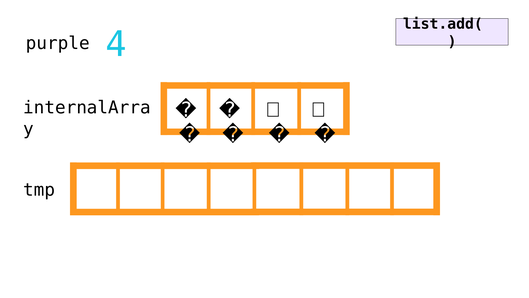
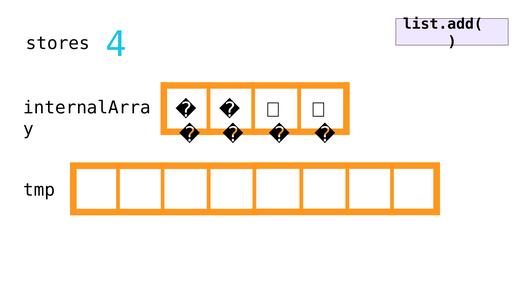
purple: purple -> stores (58, 43)
